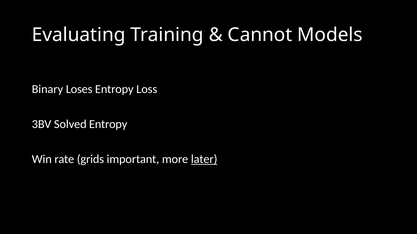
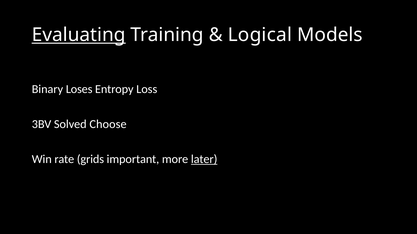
Evaluating underline: none -> present (79, 35)
Cannot: Cannot -> Logical (260, 35)
Solved Entropy: Entropy -> Choose (108, 124)
